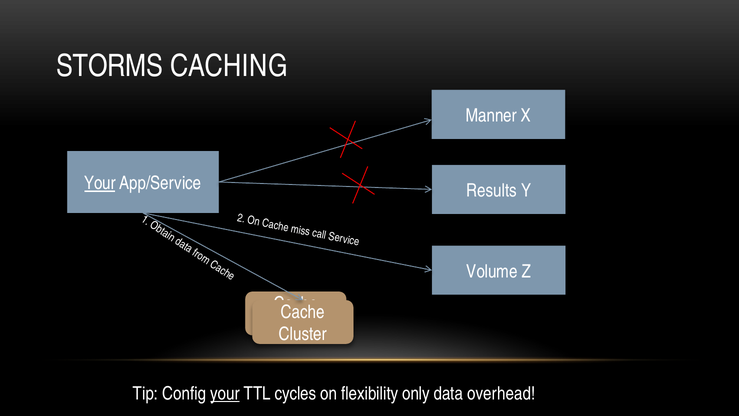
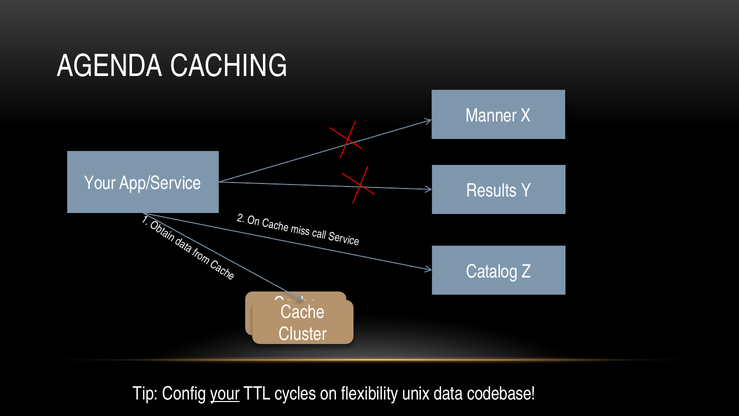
STORMS: STORMS -> AGENDA (110, 66)
Your underline: present -> none (100, 183)
Volume: Volume -> Catalog (492, 271)
only: only -> unix (416, 393)
overhead: overhead -> codebase (501, 393)
